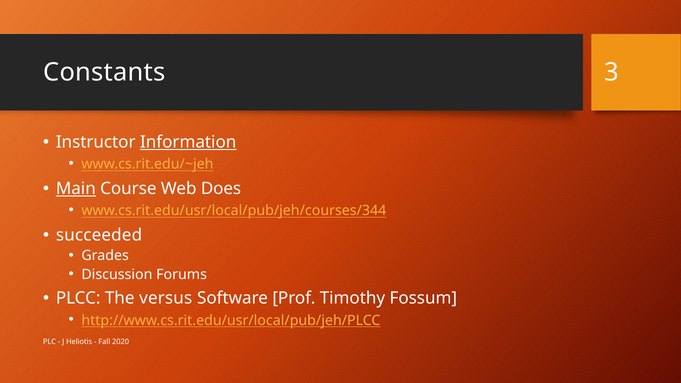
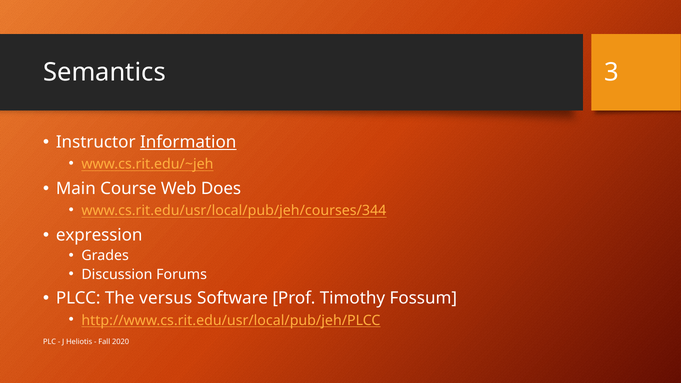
Constants: Constants -> Semantics (104, 72)
Main underline: present -> none (76, 189)
succeeded: succeeded -> expression (99, 235)
